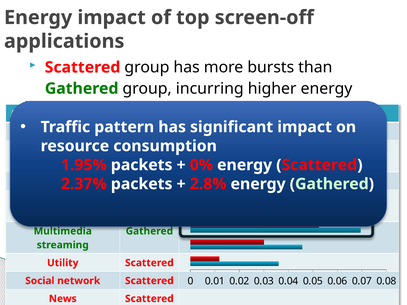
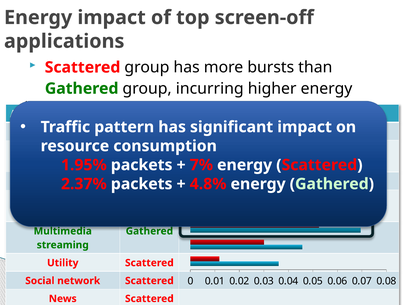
0%: 0% -> 7% (201, 165)
2.8%: 2.8% -> 4.8% (208, 184)
